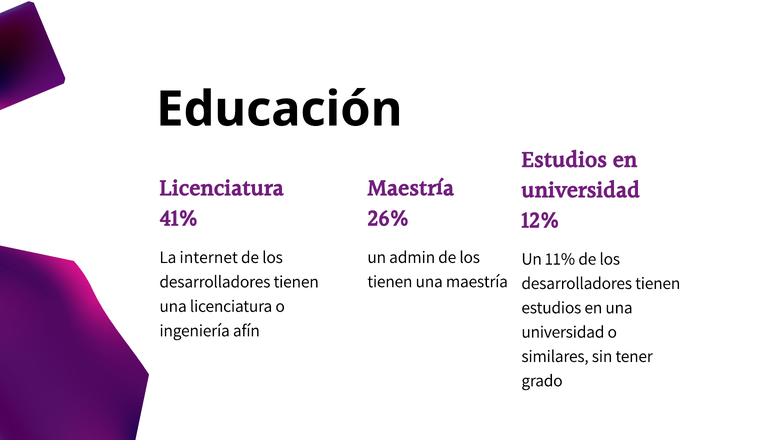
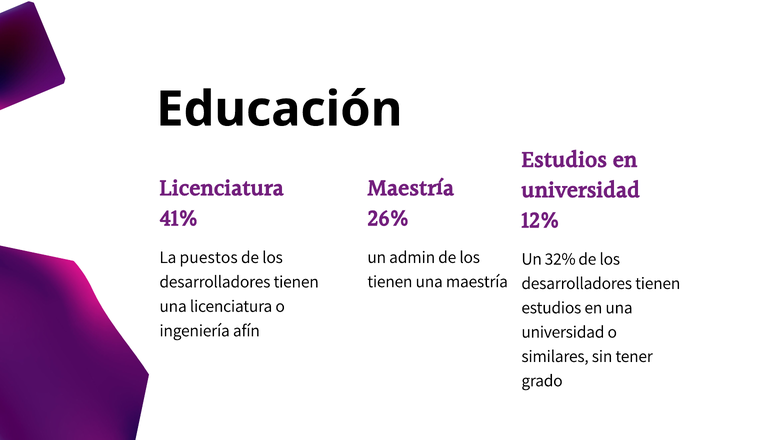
internet: internet -> puestos (209, 257)
11%: 11% -> 32% (560, 259)
